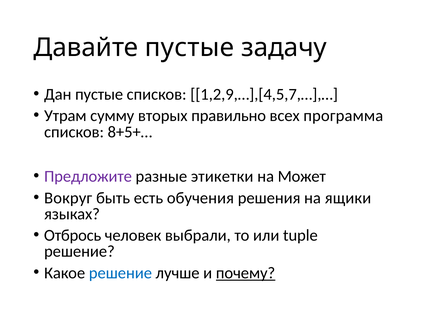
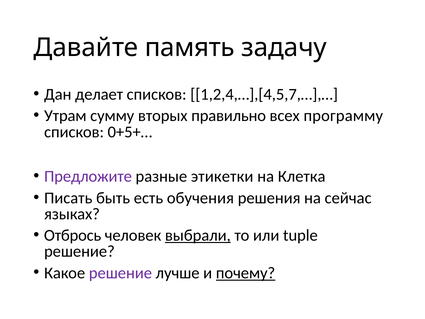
Давайте пустые: пустые -> память (190, 48)
Дан пустые: пустые -> делает (99, 94)
1,2,9,…],[4,5,7,…],…: 1,2,9,…],[4,5,7,…],… -> 1,2,4,…],[4,5,7,…],… (264, 94)
программа: программа -> программу (343, 116)
8+5+…: 8+5+… -> 0+5+… (130, 132)
Может: Может -> Клетка (302, 176)
Вокруг: Вокруг -> Писать (68, 198)
ящики: ящики -> сейчас (348, 198)
выбрали underline: none -> present (198, 235)
решение colour: blue -> purple (120, 273)
